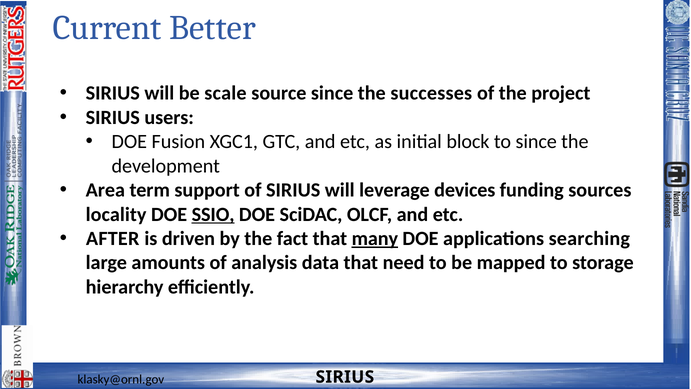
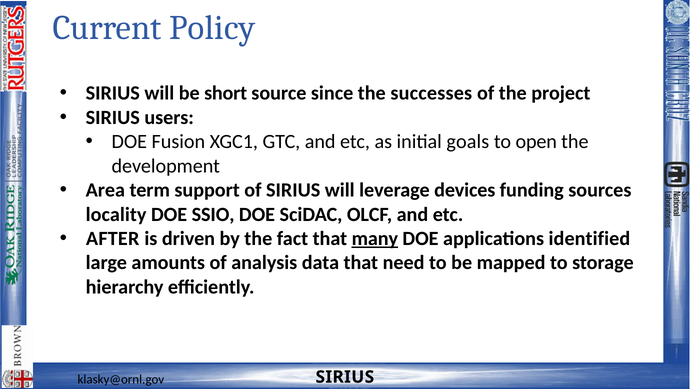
Better: Better -> Policy (212, 28)
scale: scale -> short (226, 93)
block: block -> goals (468, 142)
to since: since -> open (536, 142)
SSIO underline: present -> none (213, 214)
searching: searching -> identified (589, 238)
